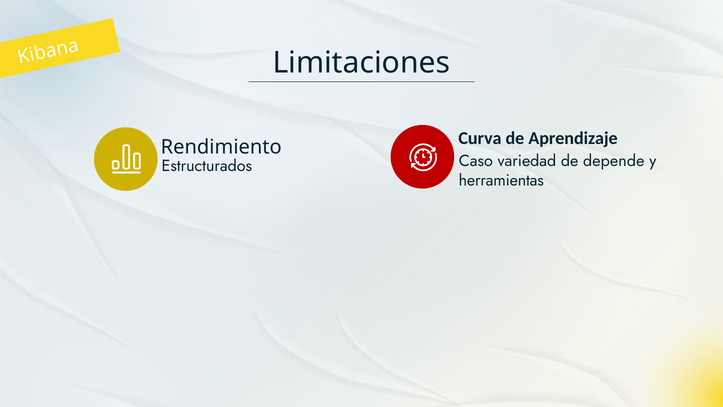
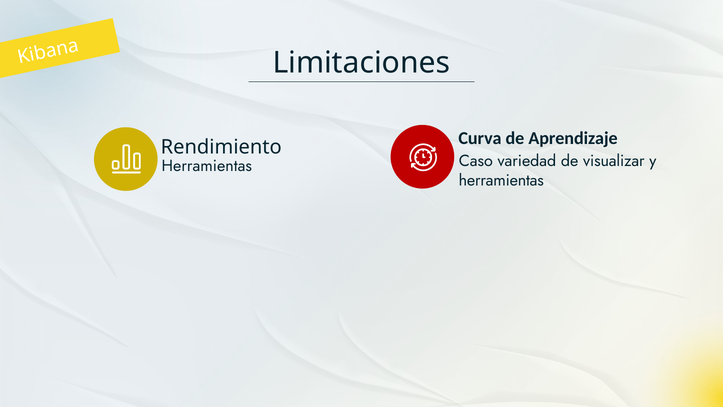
depende: depende -> visualizar (614, 161)
Estructurados: Estructurados -> Herramientas (207, 166)
